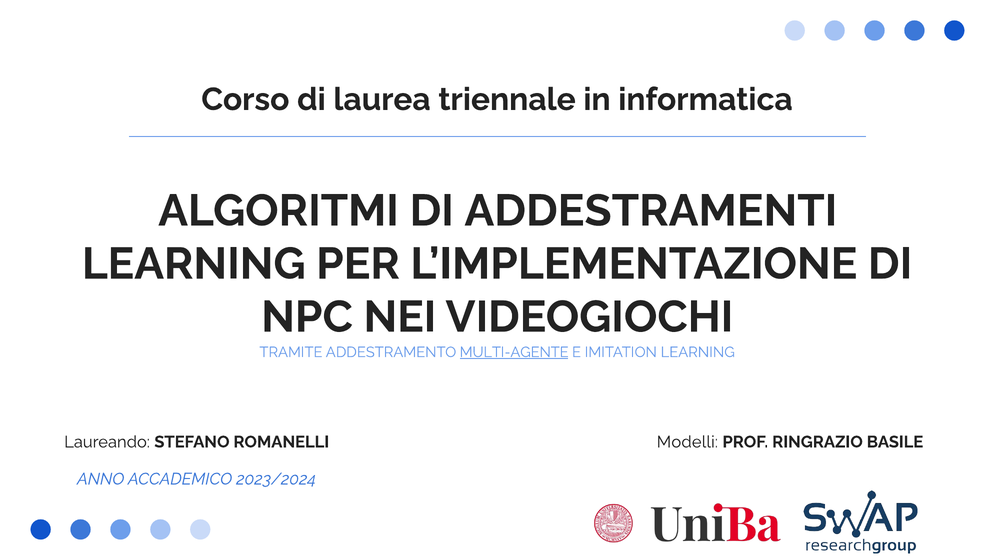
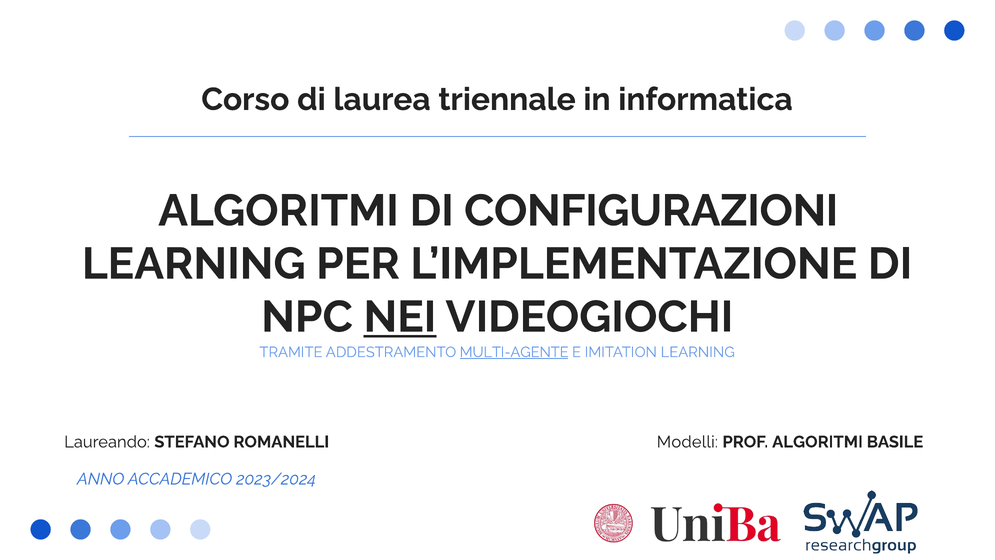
ADDESTRAMENTI: ADDESTRAMENTI -> CONFIGURAZIONI (651, 211)
NEI underline: none -> present (400, 317)
PROF RINGRAZIO: RINGRAZIO -> ALGORITMI (818, 442)
